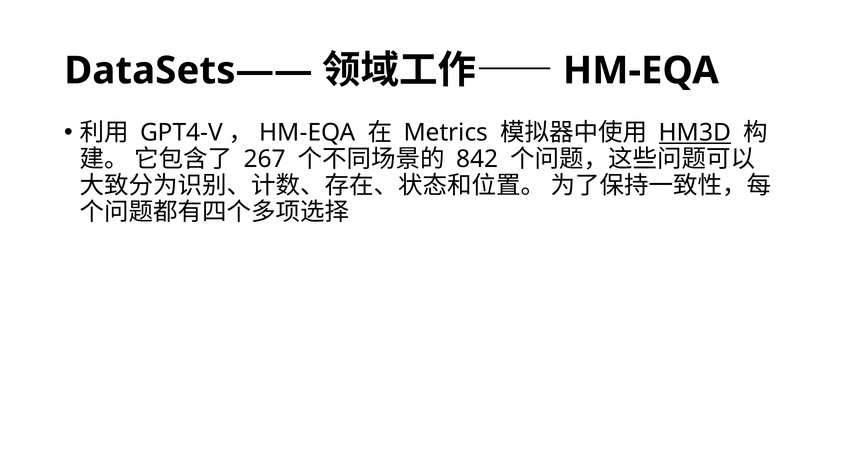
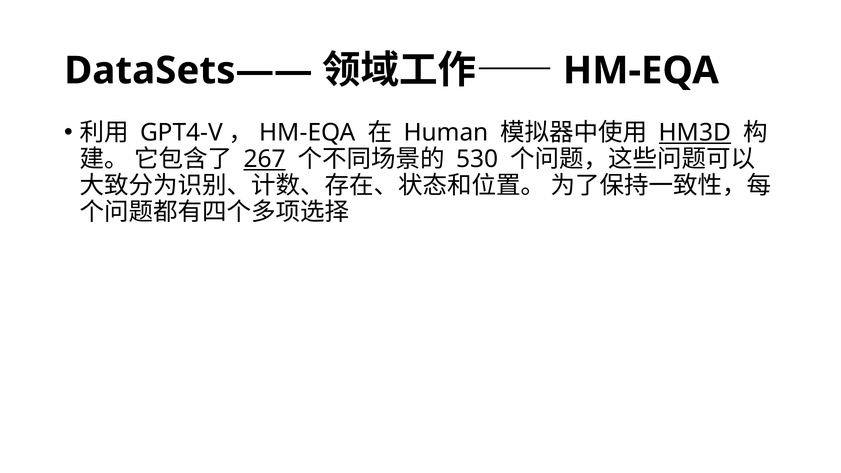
Metrics: Metrics -> Human (446, 133)
267 underline: none -> present (265, 159)
842: 842 -> 530 (477, 159)
